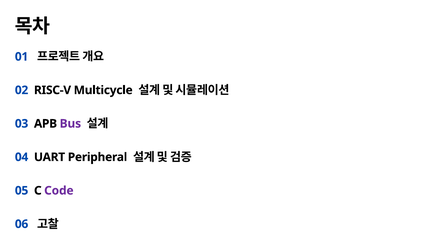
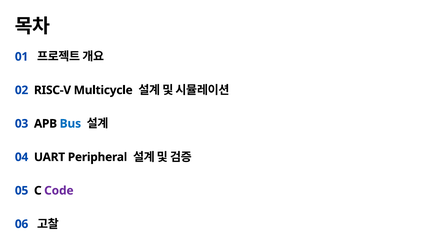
Bus colour: purple -> blue (70, 124)
